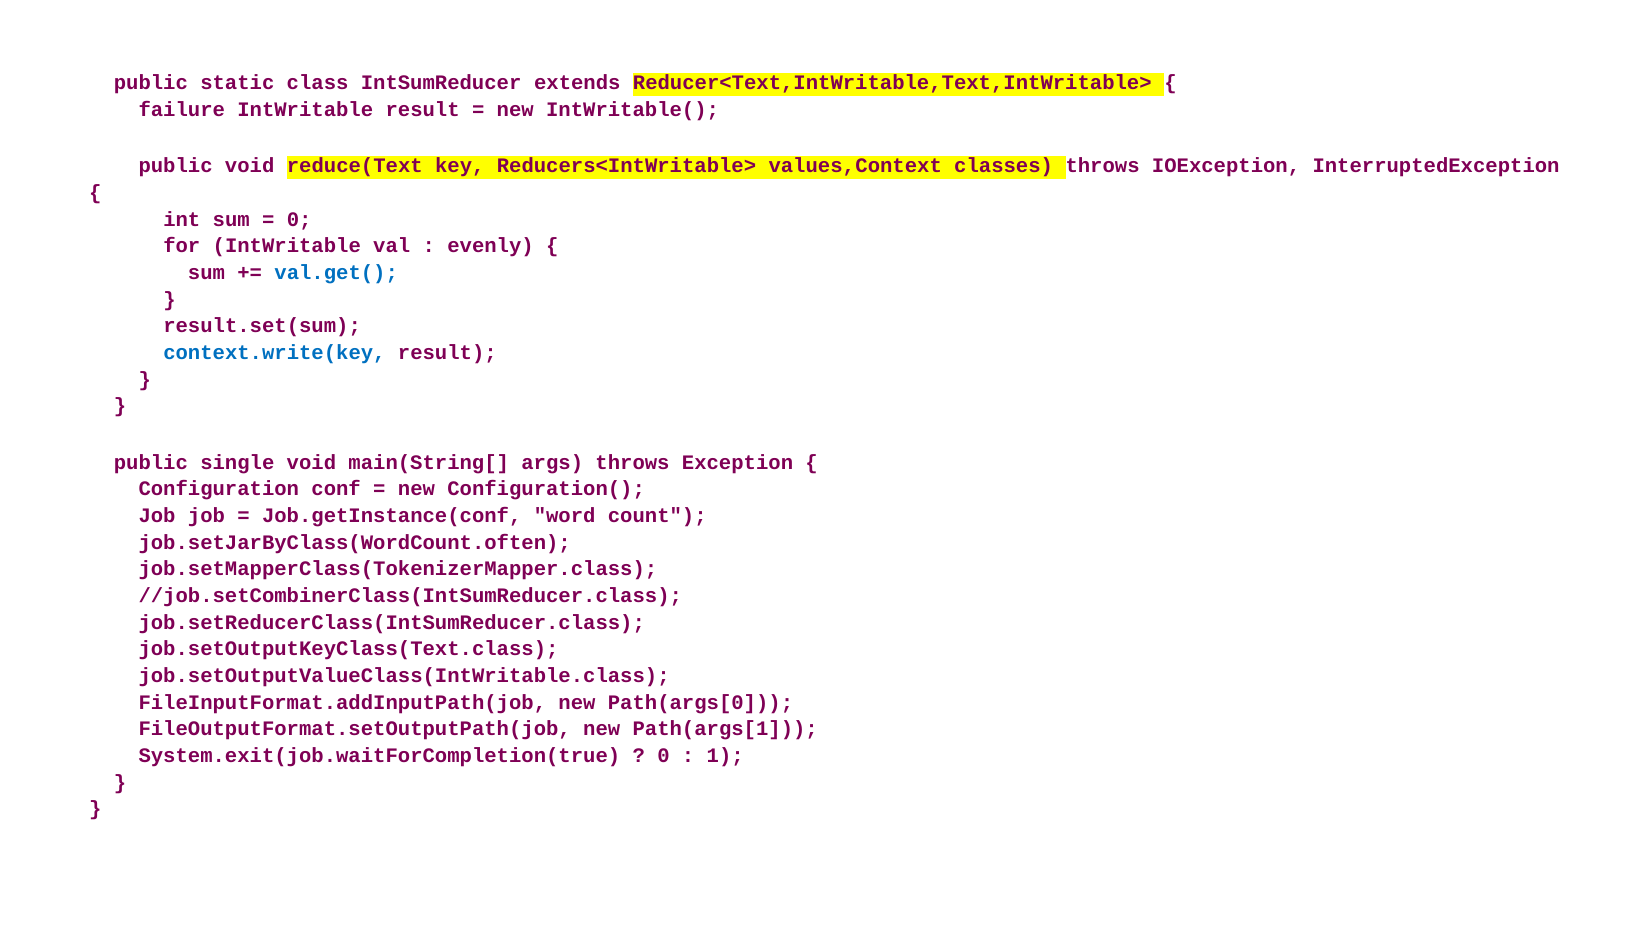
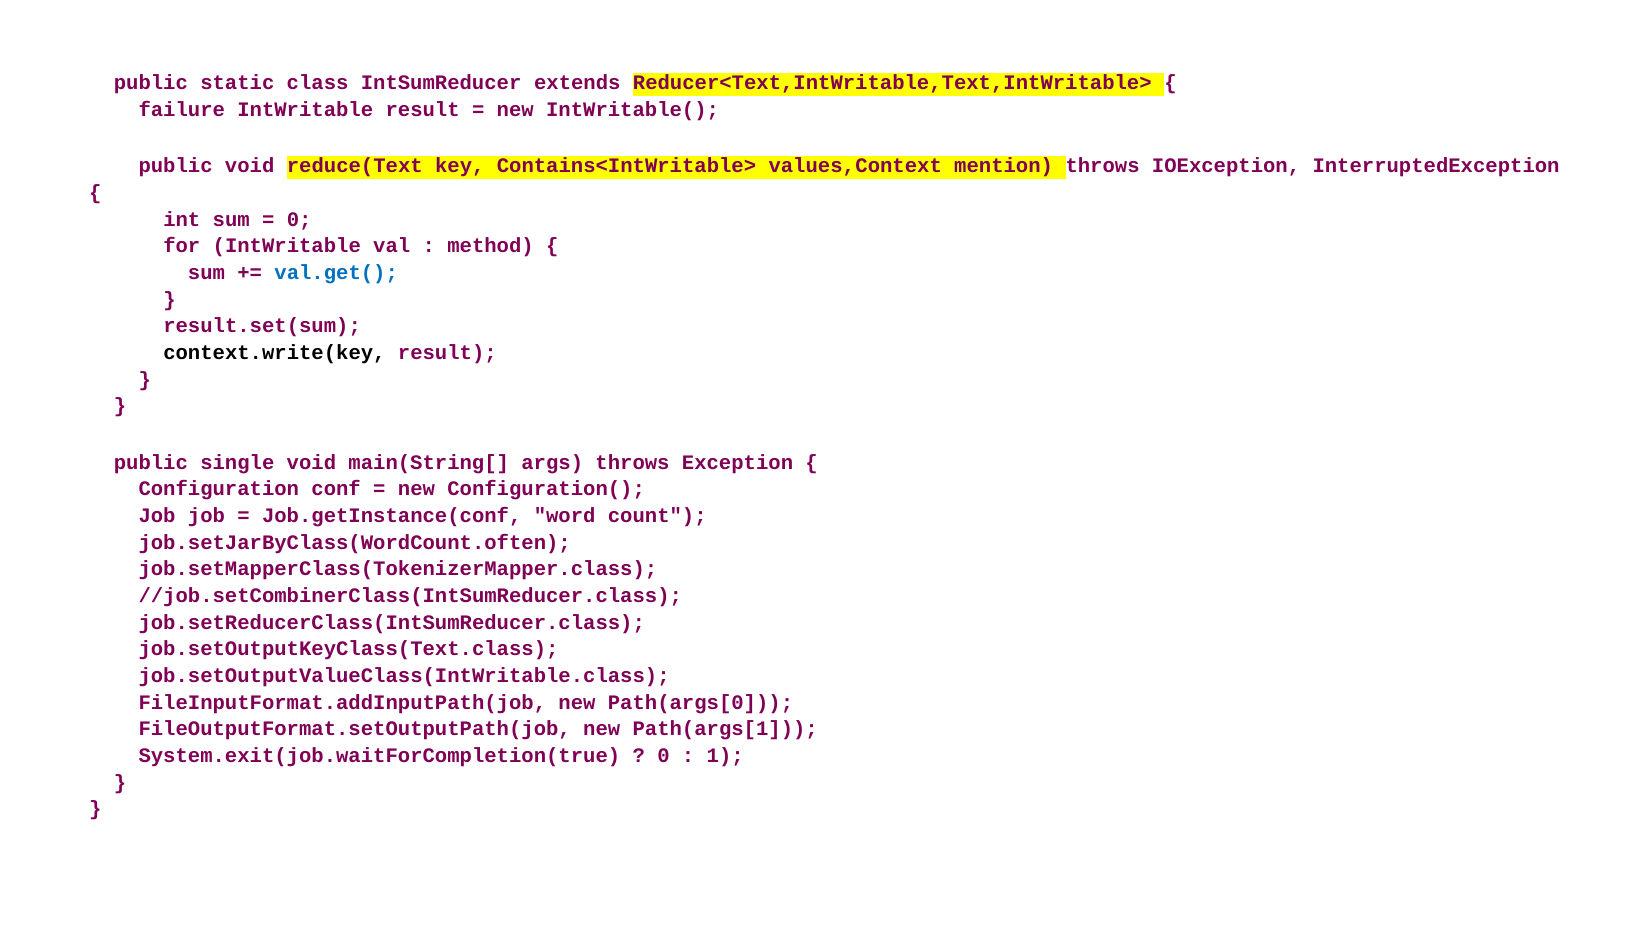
Reducers<IntWritable>: Reducers<IntWritable> -> Contains<IntWritable> (626, 166)
classes: classes -> mention (1004, 166)
evenly: evenly -> method (491, 246)
context.write(key colour: blue -> black (274, 353)
